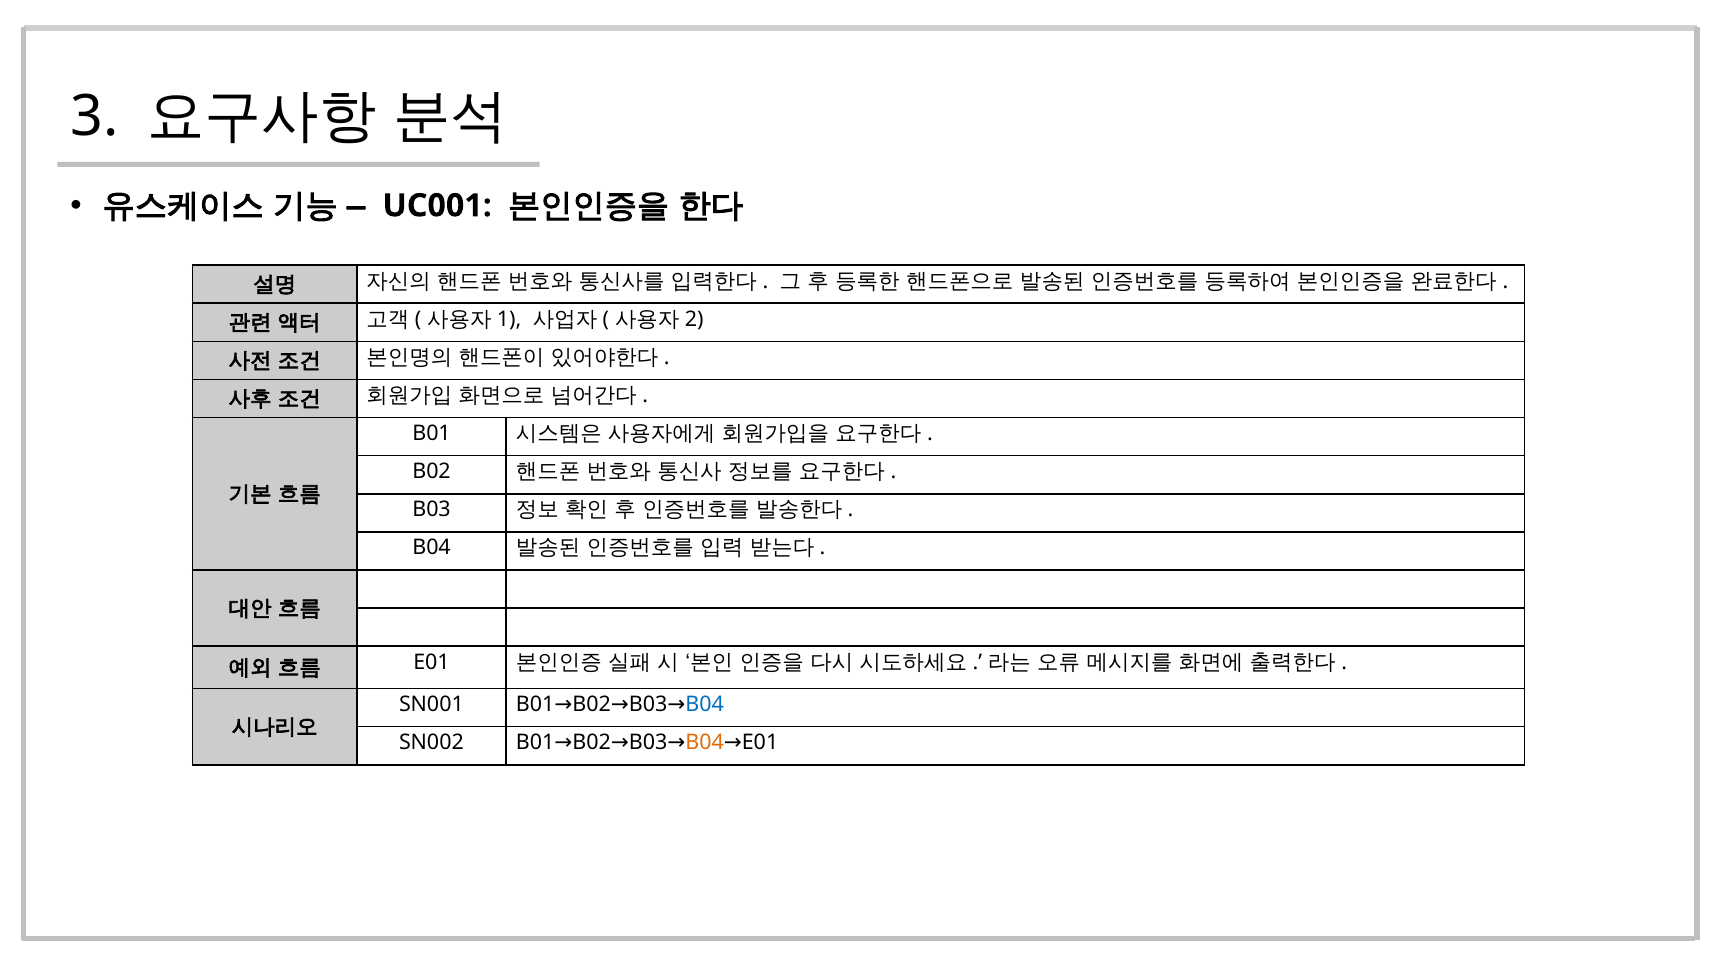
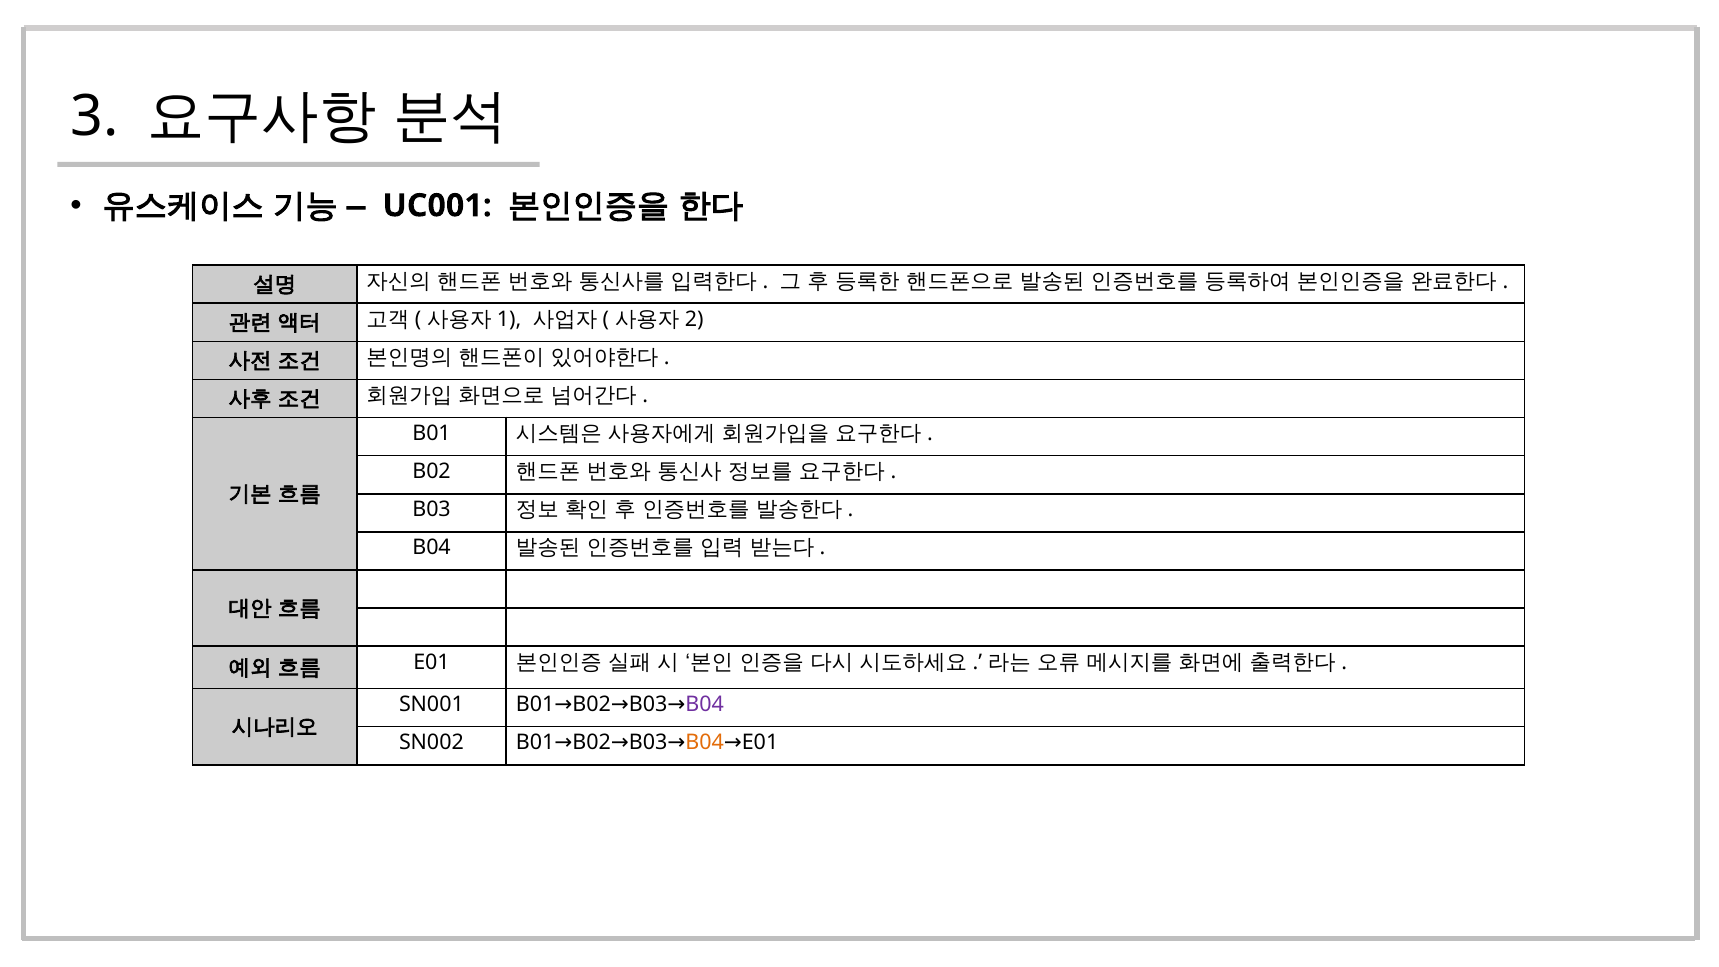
B04 colour: blue -> purple (705, 704)
